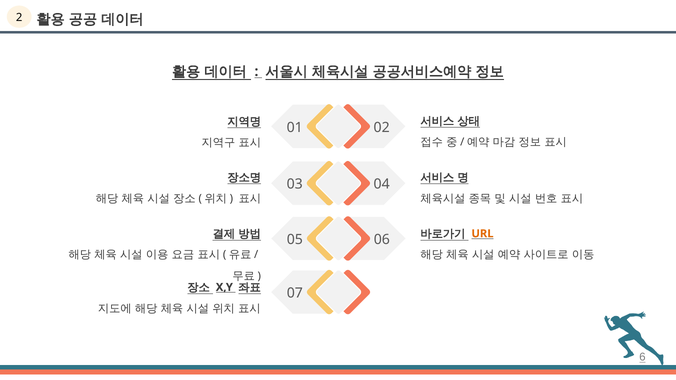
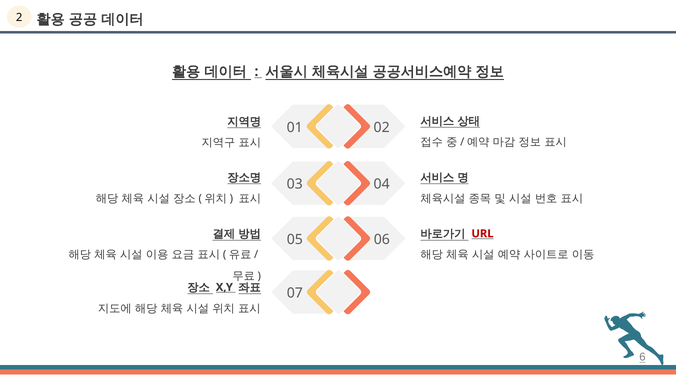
URL colour: orange -> red (482, 234)
